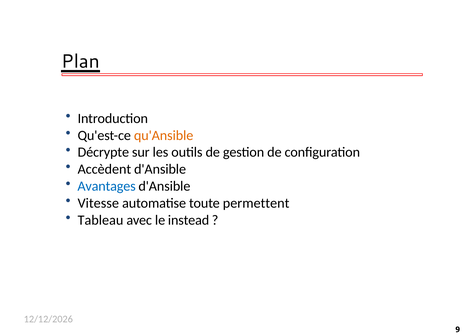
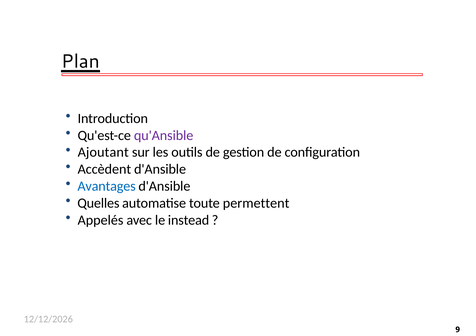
qu'Ansible colour: orange -> purple (164, 136)
Décrypte: Décrypte -> Ajoutant (103, 152)
Vitesse: Vitesse -> Quelles (98, 203)
Tableau: Tableau -> Appelés (101, 220)
